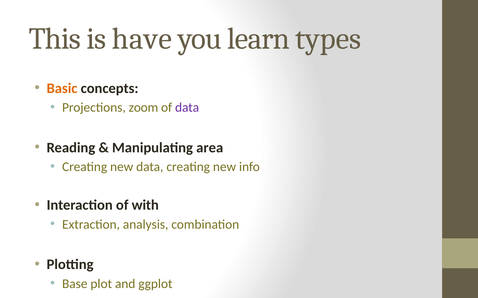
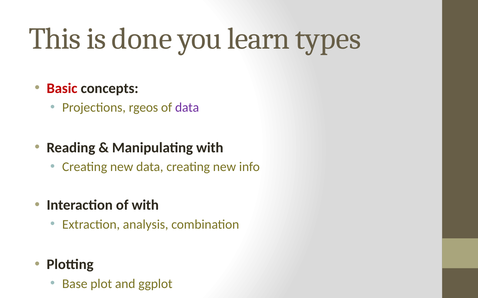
have: have -> done (142, 39)
Basic colour: orange -> red (62, 89)
zoom: zoom -> rgeos (143, 108)
Manipulating area: area -> with (210, 148)
